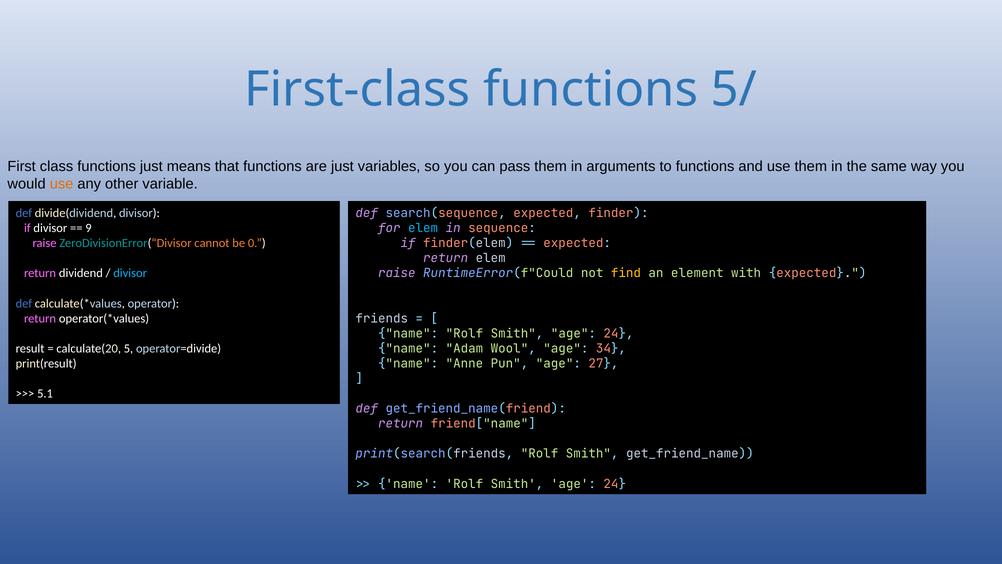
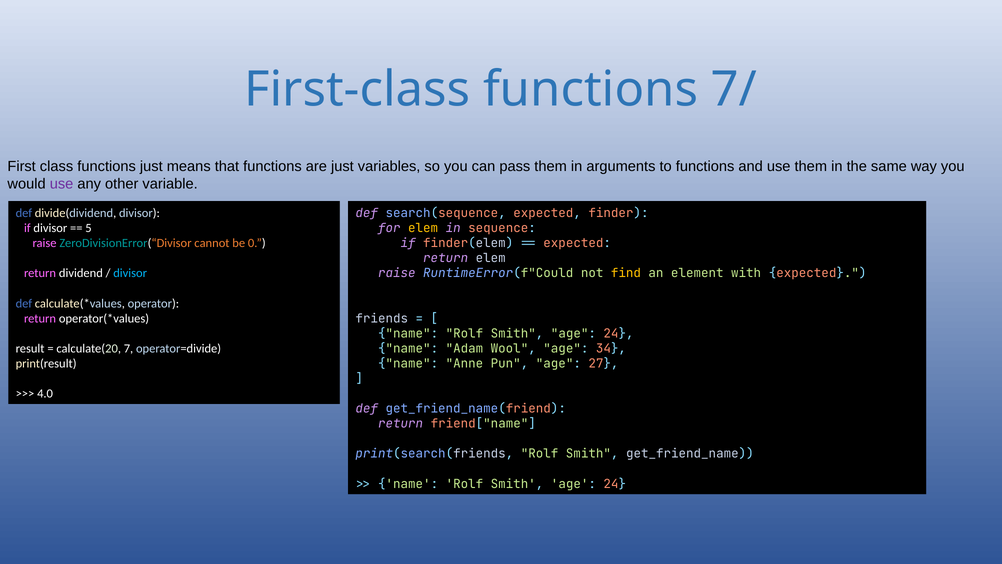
5/: 5/ -> 7/ (734, 89)
use colour: orange -> purple (62, 184)
9: 9 -> 5 (88, 228)
elem colour: light blue -> yellow (423, 228)
5: 5 -> 7 (129, 348)
5.1: 5.1 -> 4.0 (45, 393)
